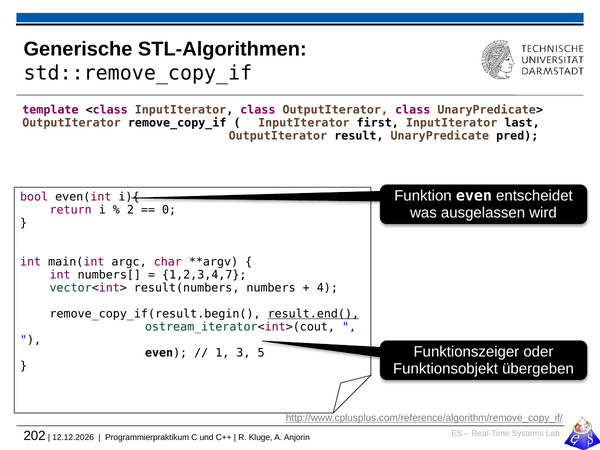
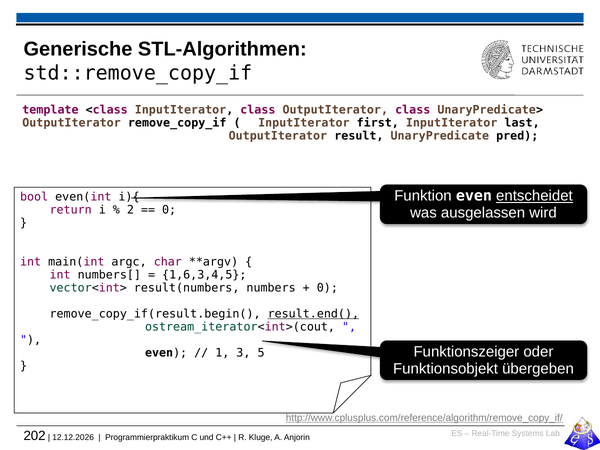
entscheidet underline: none -> present (534, 196)
1,2,3,4,7: 1,2,3,4,7 -> 1,6,3,4,5 (204, 275)
4: 4 -> 0 (327, 288)
